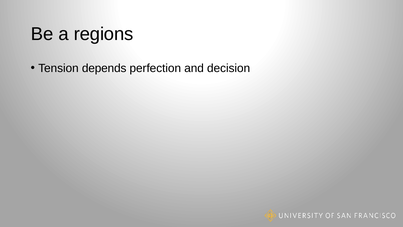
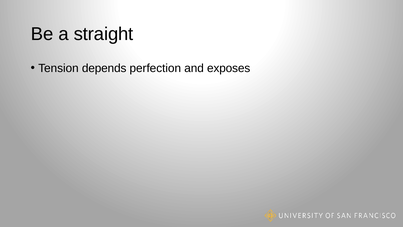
regions: regions -> straight (104, 34)
decision: decision -> exposes (229, 68)
